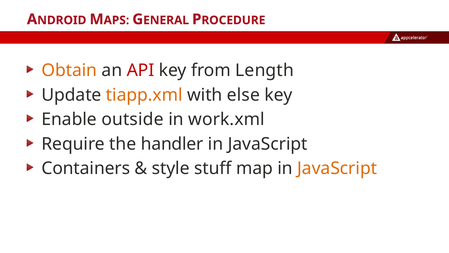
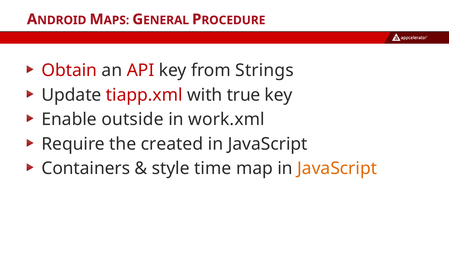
Obtain colour: orange -> red (69, 70)
Length: Length -> Strings (265, 70)
tiapp.xml colour: orange -> red (144, 95)
else: else -> true (244, 95)
handler: handler -> created (172, 144)
stuff: stuff -> time (213, 168)
